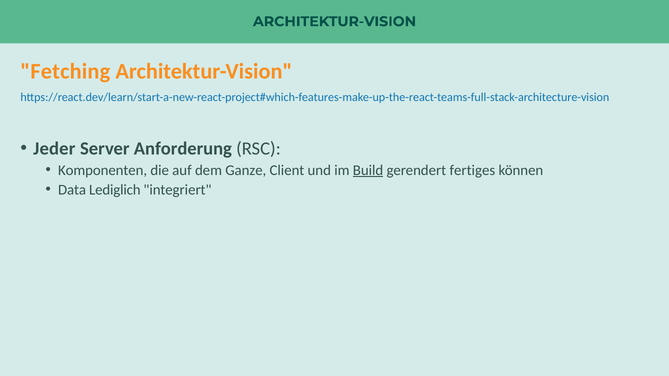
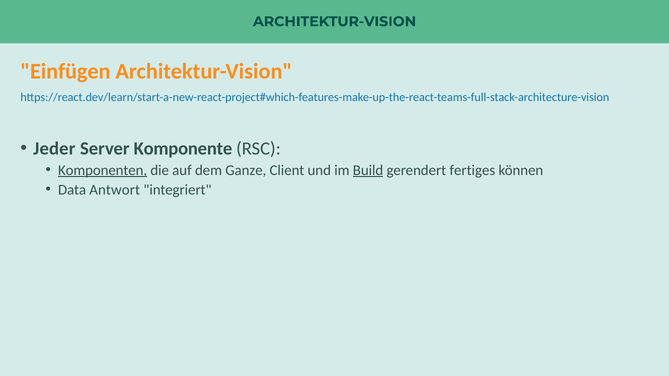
Fetching: Fetching -> Einfügen (65, 72)
Anforderung: Anforderung -> Komponente (183, 149)
Komponenten underline: none -> present (103, 170)
Lediglich: Lediglich -> Antwort (115, 190)
